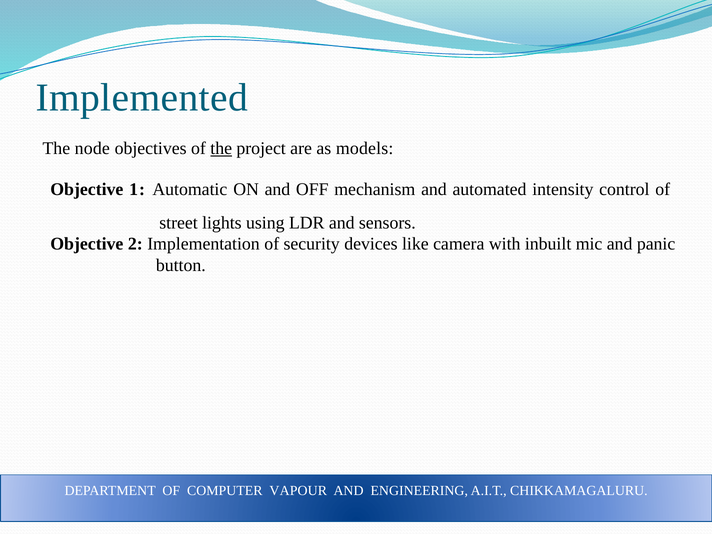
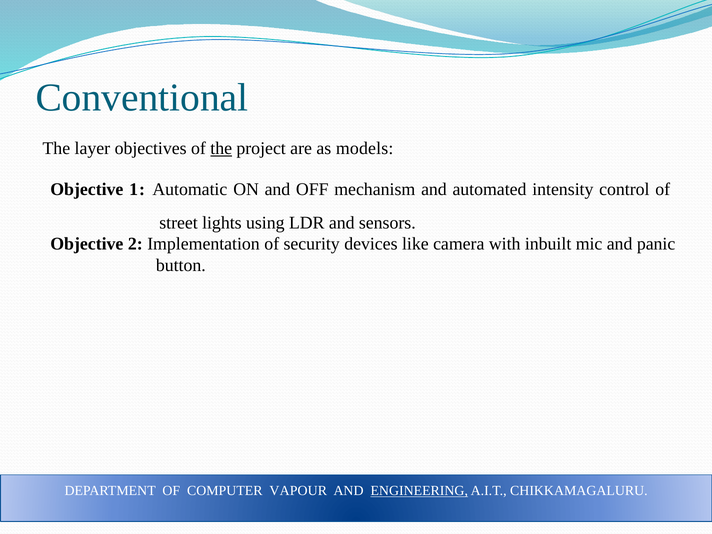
Implemented: Implemented -> Conventional (142, 98)
node: node -> layer (92, 148)
ENGINEERING underline: none -> present (419, 491)
